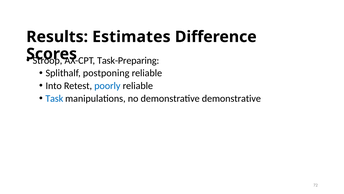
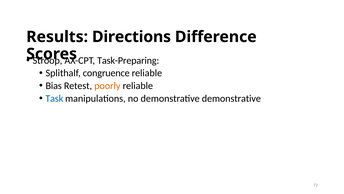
Estimates: Estimates -> Directions (132, 37)
postponing: postponing -> congruence (106, 73)
Into: Into -> Bias (54, 86)
poorly colour: blue -> orange (107, 86)
